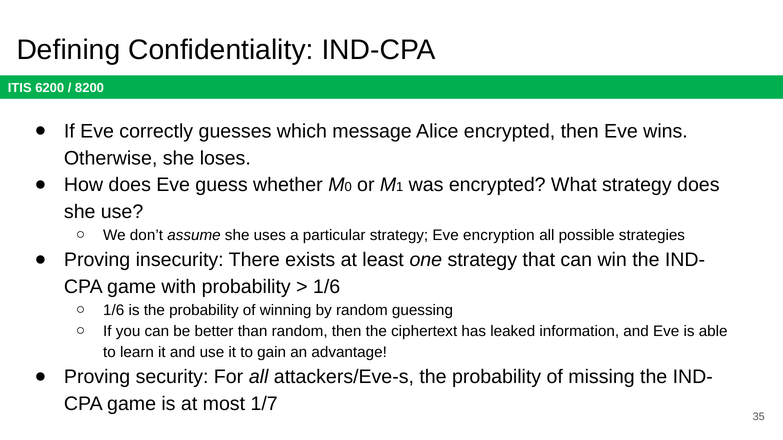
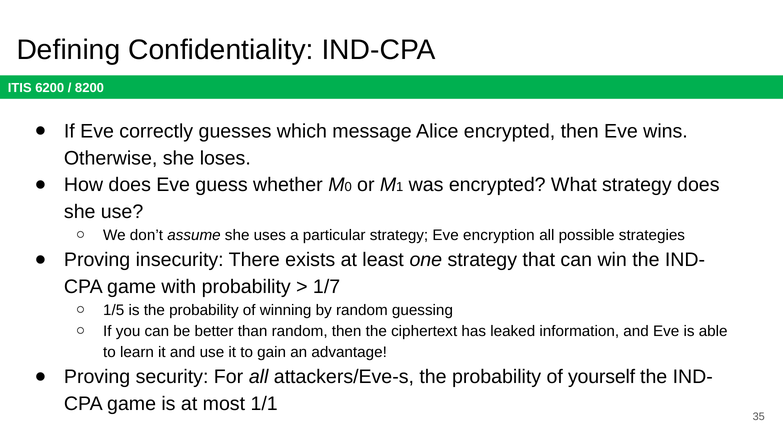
1/6: 1/6 -> 1/7 (327, 287)
1/6: 1/6 -> 1/5 (114, 311)
missing: missing -> yourself (602, 377)
1/7: 1/7 -> 1/1 (264, 404)
